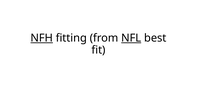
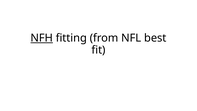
NFL underline: present -> none (131, 38)
